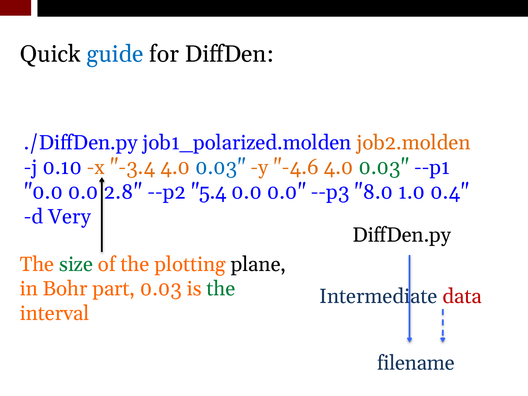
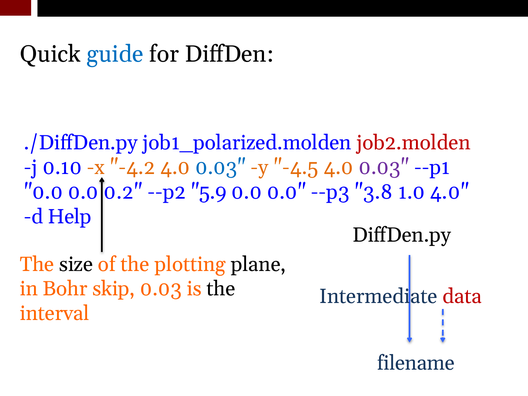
job2.molden colour: orange -> red (413, 143)
-3.4: -3.4 -> -4.2 (133, 167)
-4.6: -4.6 -> -4.5 (296, 167)
0.03 colour: green -> purple (384, 167)
2.8: 2.8 -> 0.2 (123, 192)
5.4: 5.4 -> 5.9 (209, 192)
8.0: 8.0 -> 3.8 (374, 192)
1.0 0.4: 0.4 -> 4.0 (450, 192)
Very: Very -> Help (70, 217)
size colour: green -> black (76, 264)
part: part -> skip (114, 289)
the colour: green -> black (221, 289)
